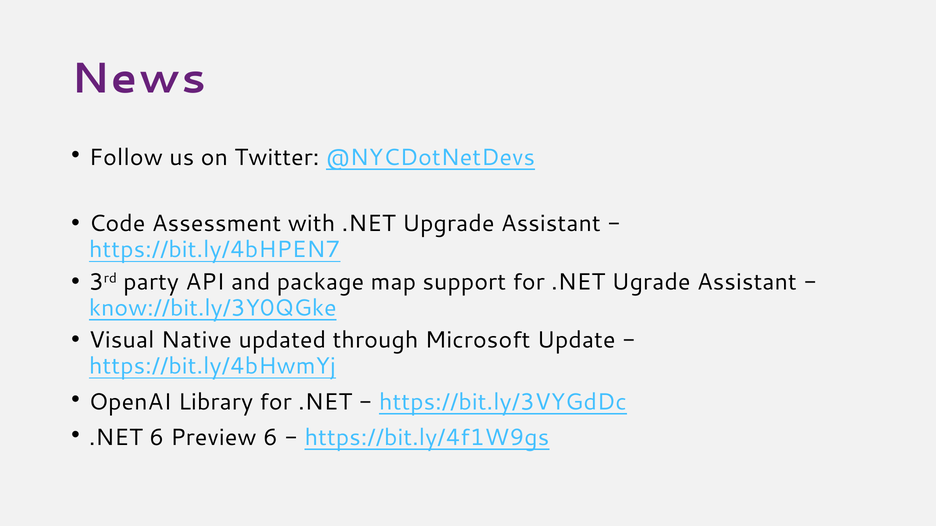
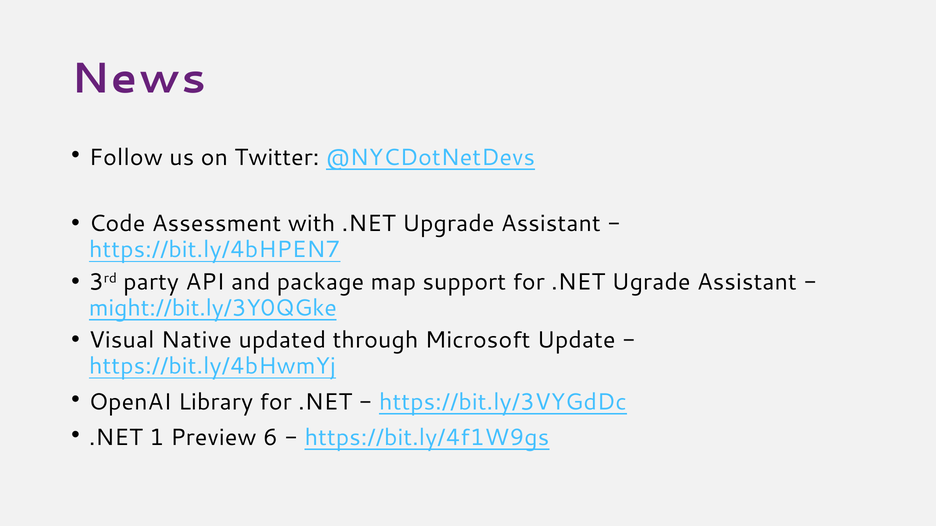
know://bit.ly/3Y0QGke: know://bit.ly/3Y0QGke -> might://bit.ly/3Y0QGke (213, 308)
.NET 6: 6 -> 1 (157, 438)
